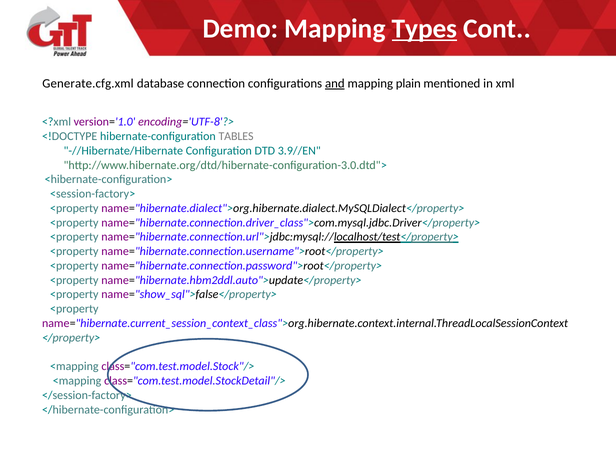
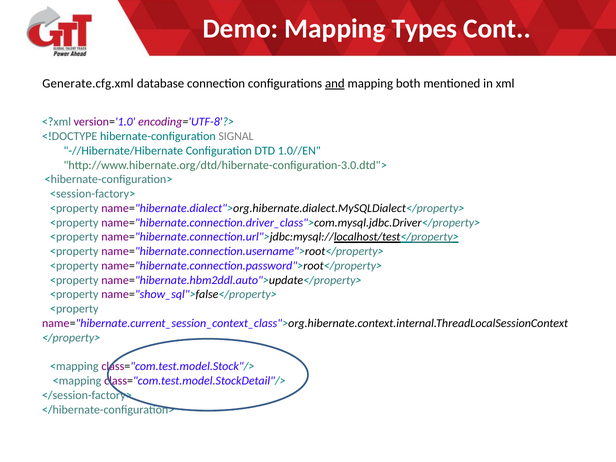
Types underline: present -> none (425, 29)
plain: plain -> both (408, 84)
TABLES: TABLES -> SIGNAL (236, 136)
3.9//EN: 3.9//EN -> 1.0//EN (299, 151)
